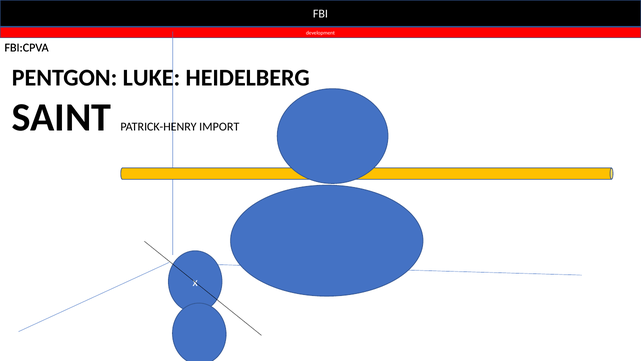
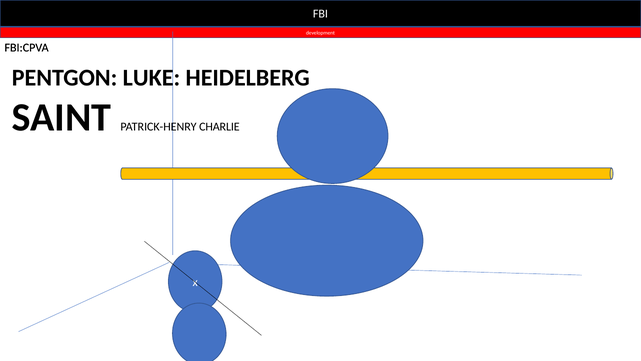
IMPORT: IMPORT -> CHARLIE (219, 127)
